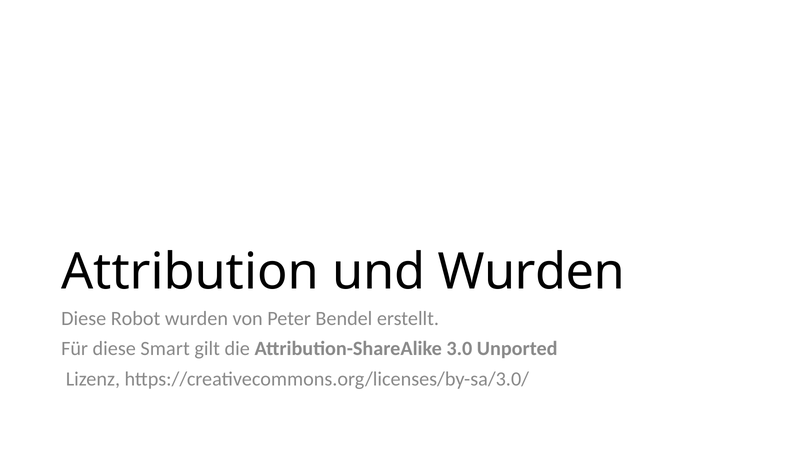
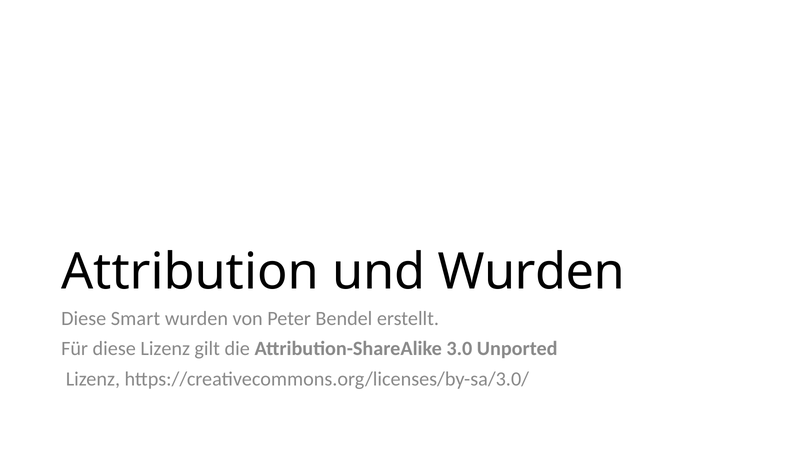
Robot: Robot -> Smart (135, 318)
diese Smart: Smart -> Lizenz (165, 348)
